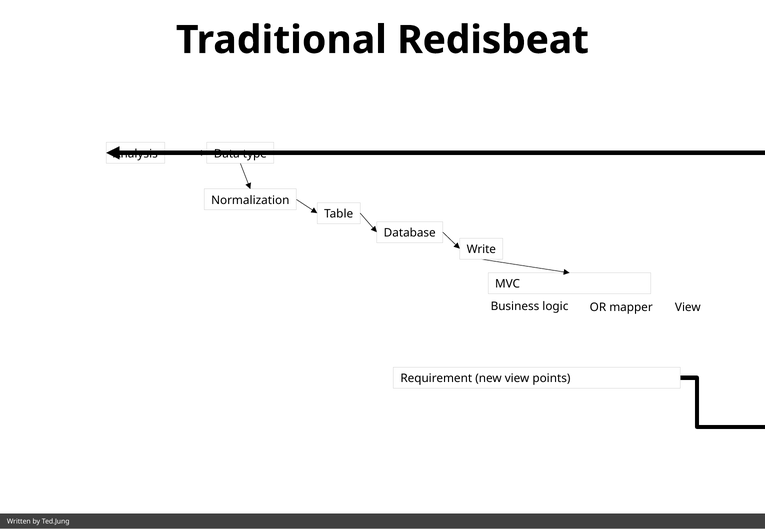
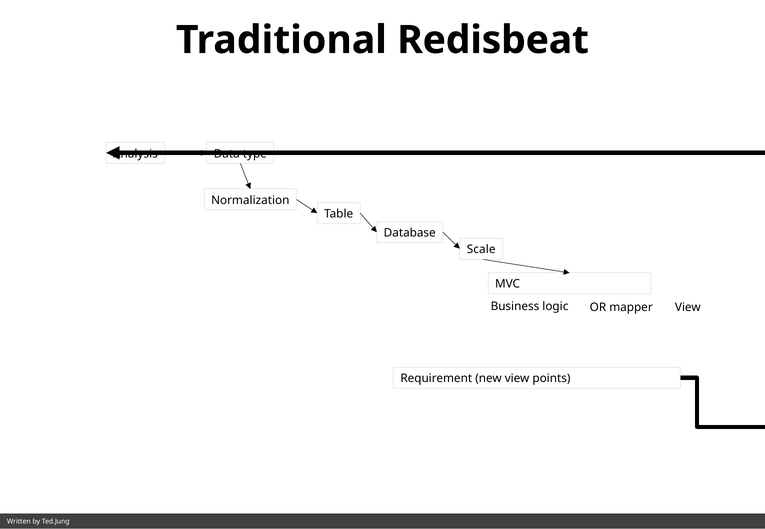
Write: Write -> Scale (481, 250)
